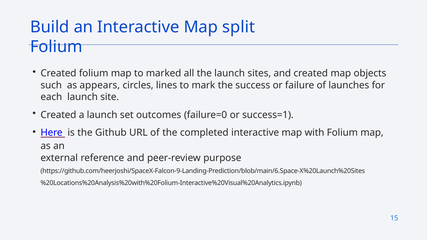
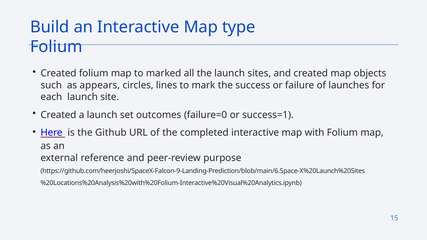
split: split -> type (239, 27)
